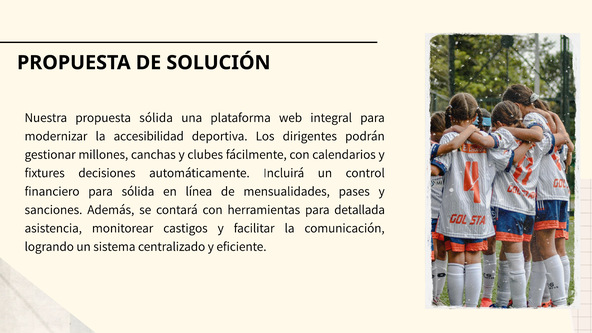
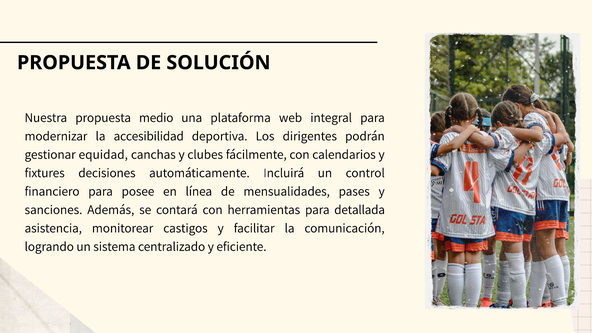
propuesta sólida: sólida -> medio (156, 118)
millones: millones -> equidad (103, 154)
para sólida: sólida -> posee (138, 191)
